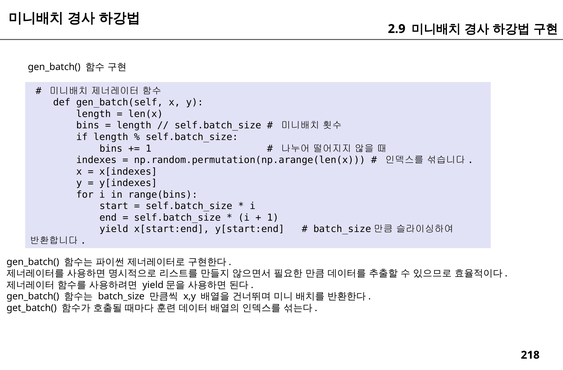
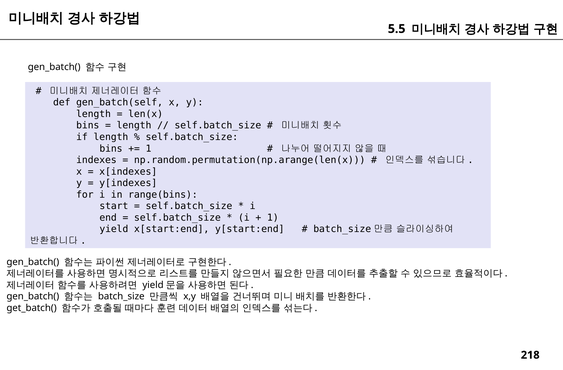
2.9: 2.9 -> 5.5 (397, 29)
